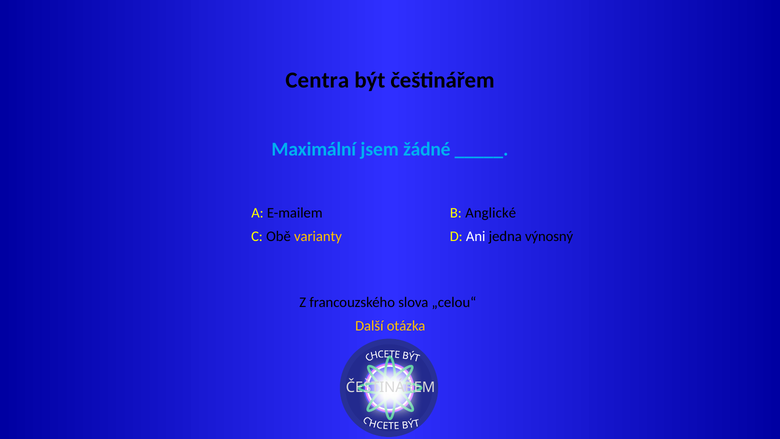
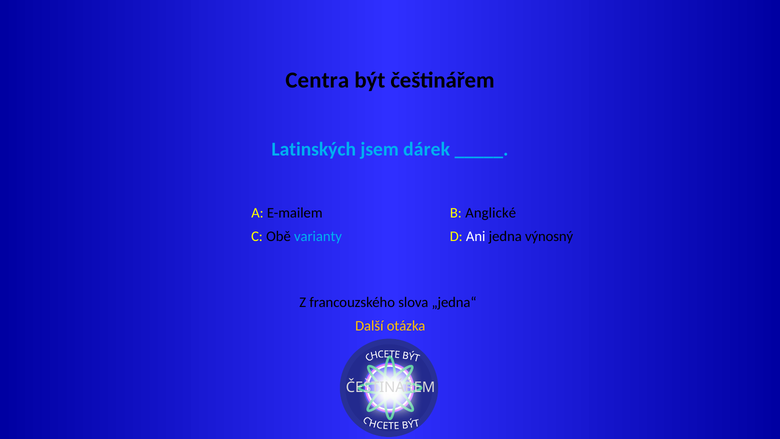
Maximální: Maximální -> Latinských (314, 149)
žádné: žádné -> dárek (427, 149)
varianty colour: yellow -> light blue (318, 236)
„celou“: „celou“ -> „jedna“ (454, 302)
